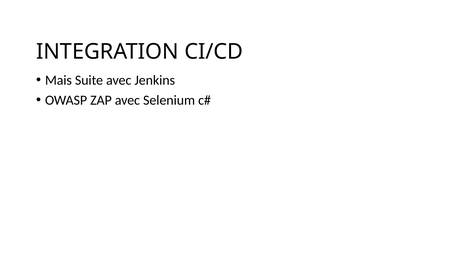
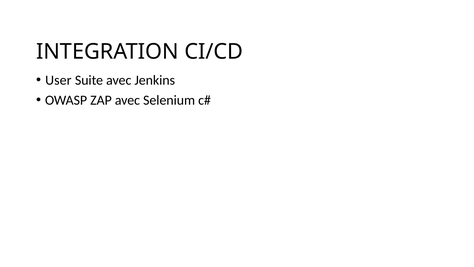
Mais: Mais -> User (58, 80)
